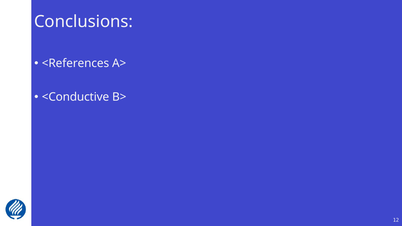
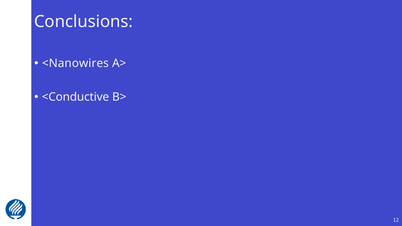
<References: <References -> <Nanowires (75, 63)
